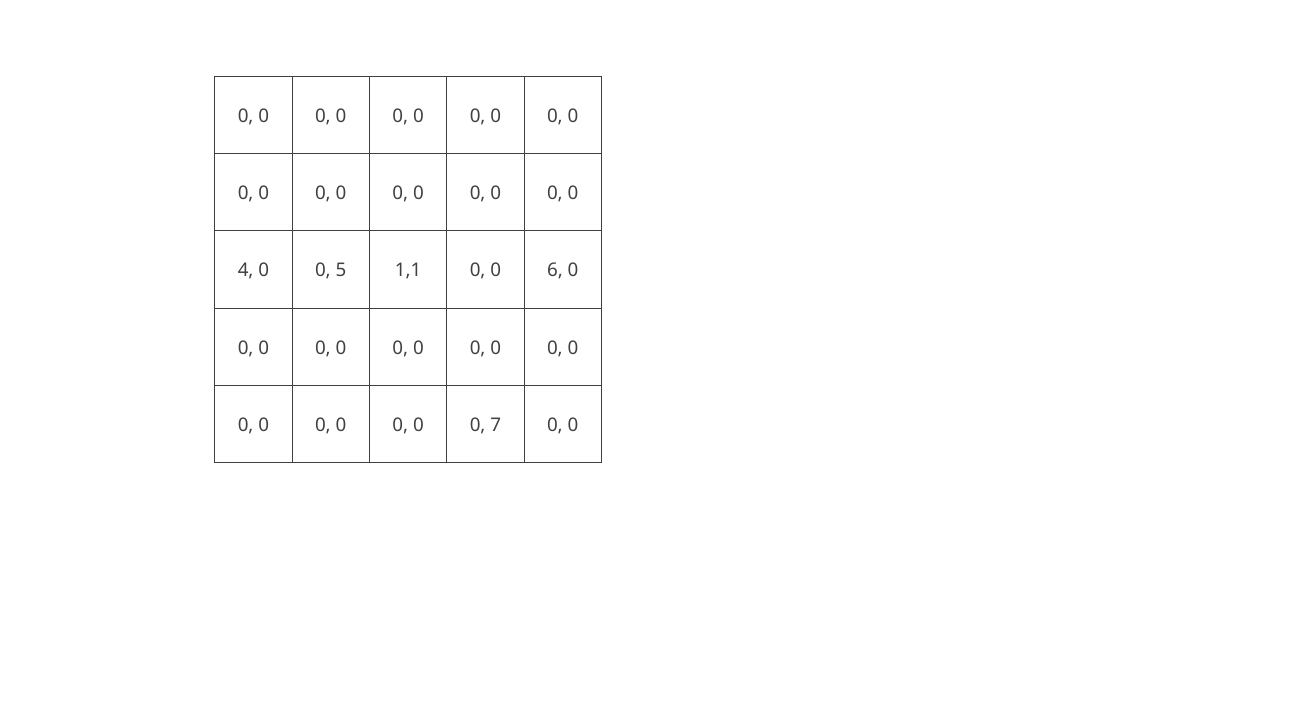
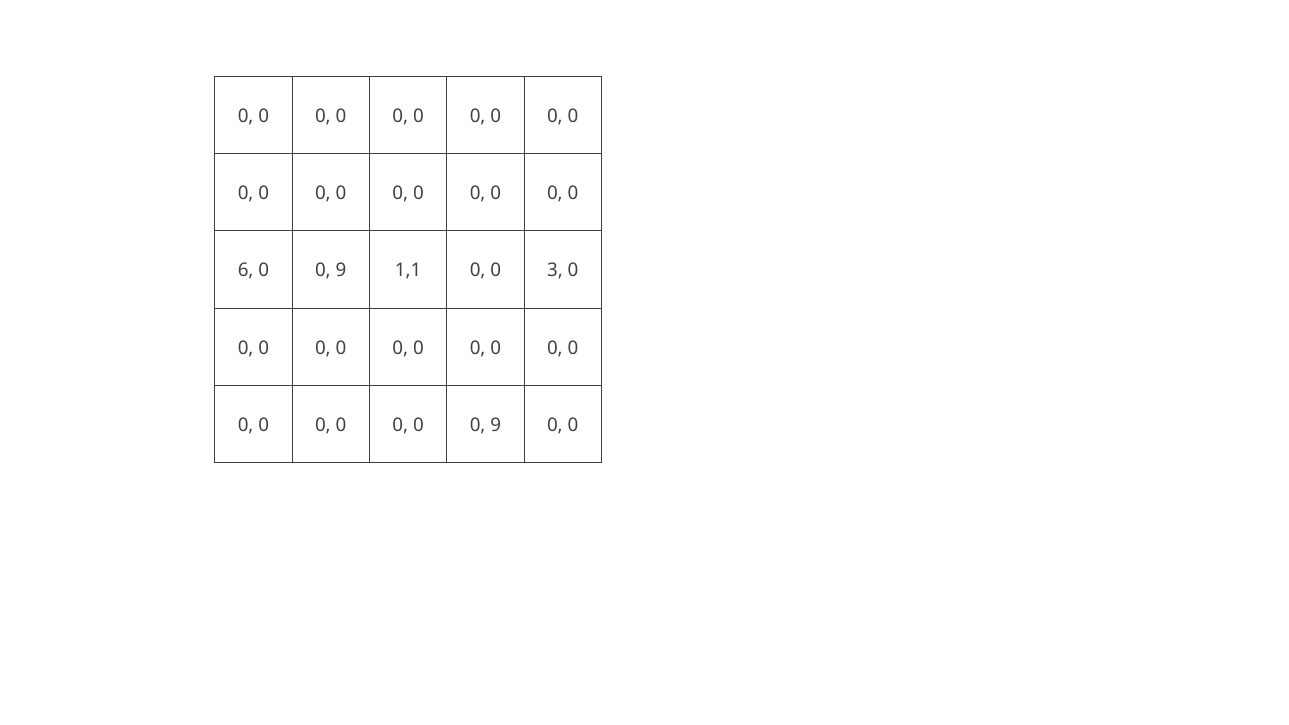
4: 4 -> 6 (246, 271)
5: 5 -> 9 (341, 271)
6: 6 -> 3 (555, 271)
0 0 0 7: 7 -> 9 (496, 425)
